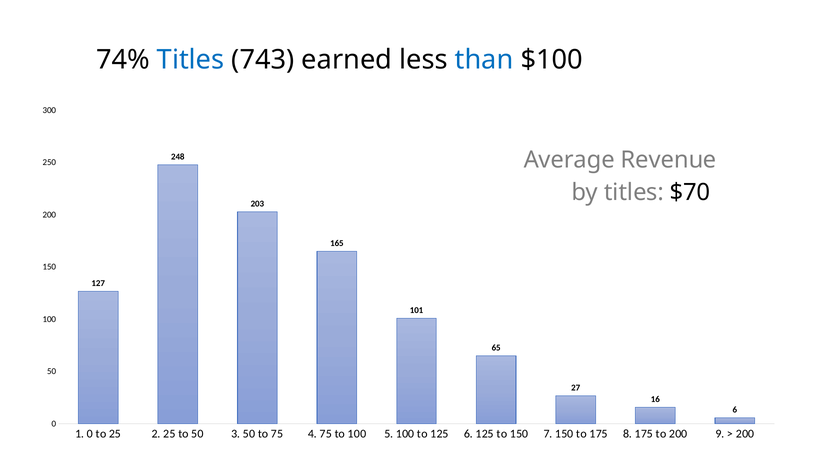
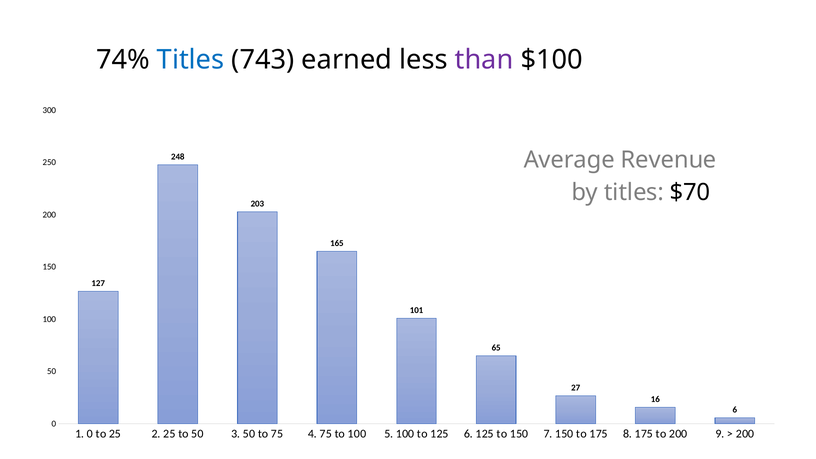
than colour: blue -> purple (484, 60)
